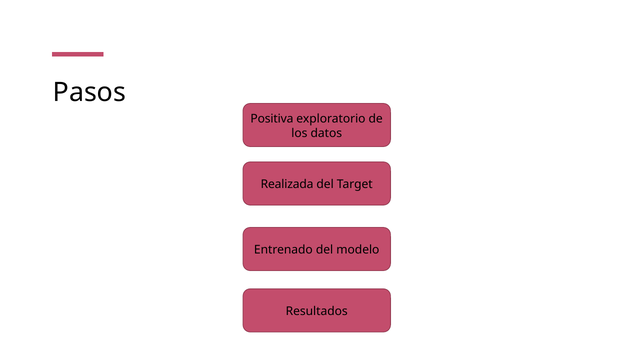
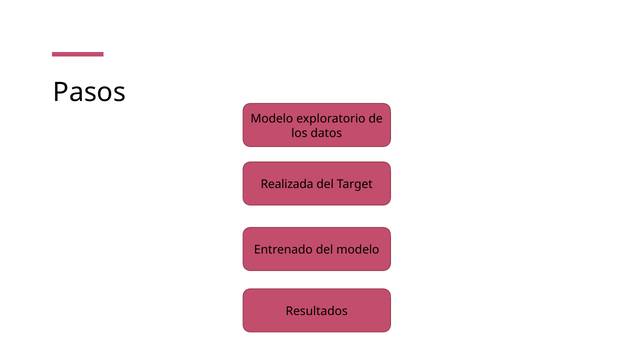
Positiva: Positiva -> Modelo (272, 119)
